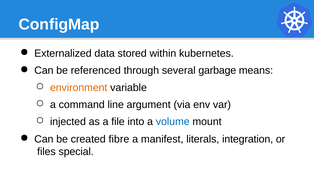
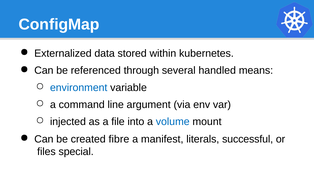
garbage: garbage -> handled (217, 70)
environment colour: orange -> blue (79, 87)
integration: integration -> successful (248, 139)
